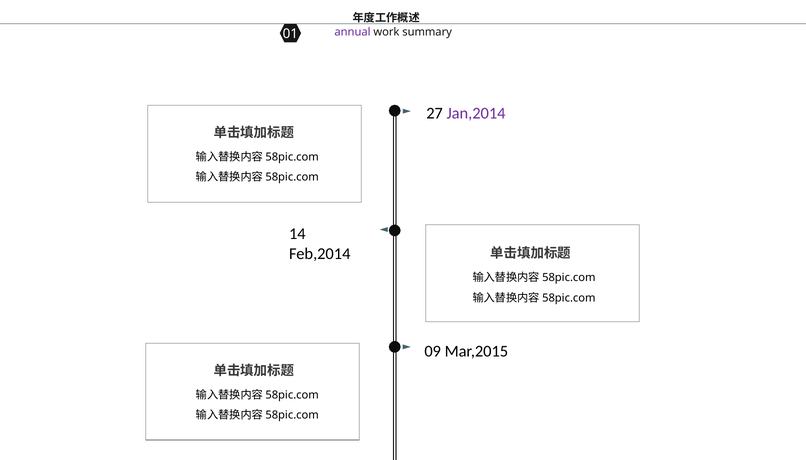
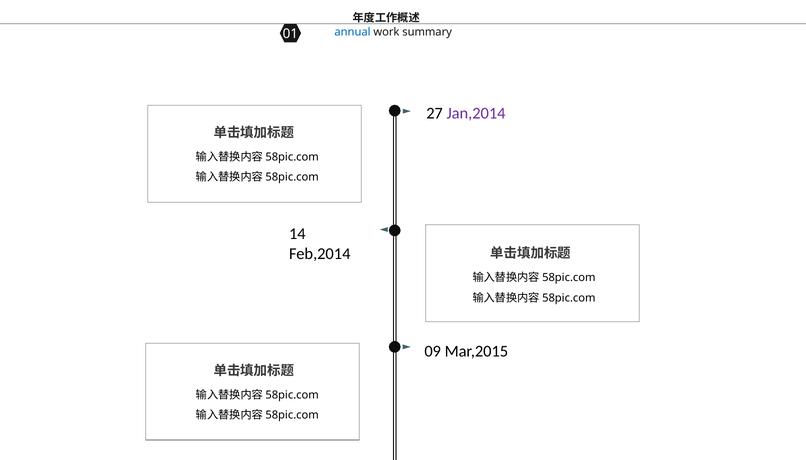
annual colour: purple -> blue (353, 32)
